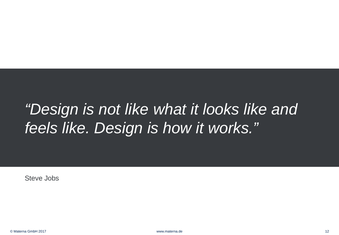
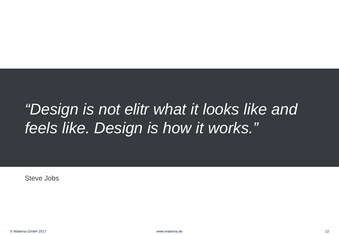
not like: like -> elitr (137, 109)
